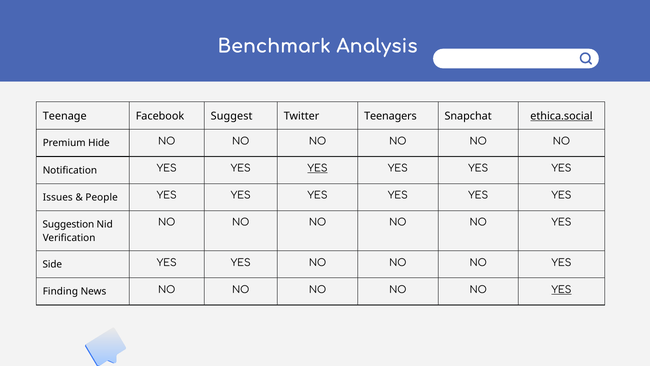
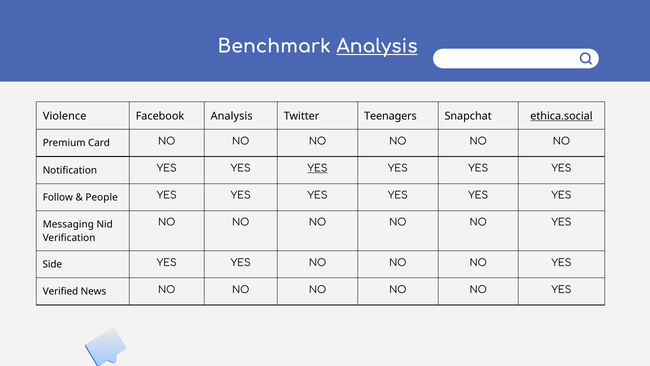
Analysis underline: none -> present (377, 46)
Teenage: Teenage -> Violence (65, 116)
Facebook Suggest: Suggest -> Analysis (232, 116)
Hide: Hide -> Card (99, 143)
Issues: Issues -> Follow (58, 197)
Suggestion: Suggestion -> Messaging (68, 224)
Finding: Finding -> Verified (60, 291)
YES underline: present -> none (561, 290)
